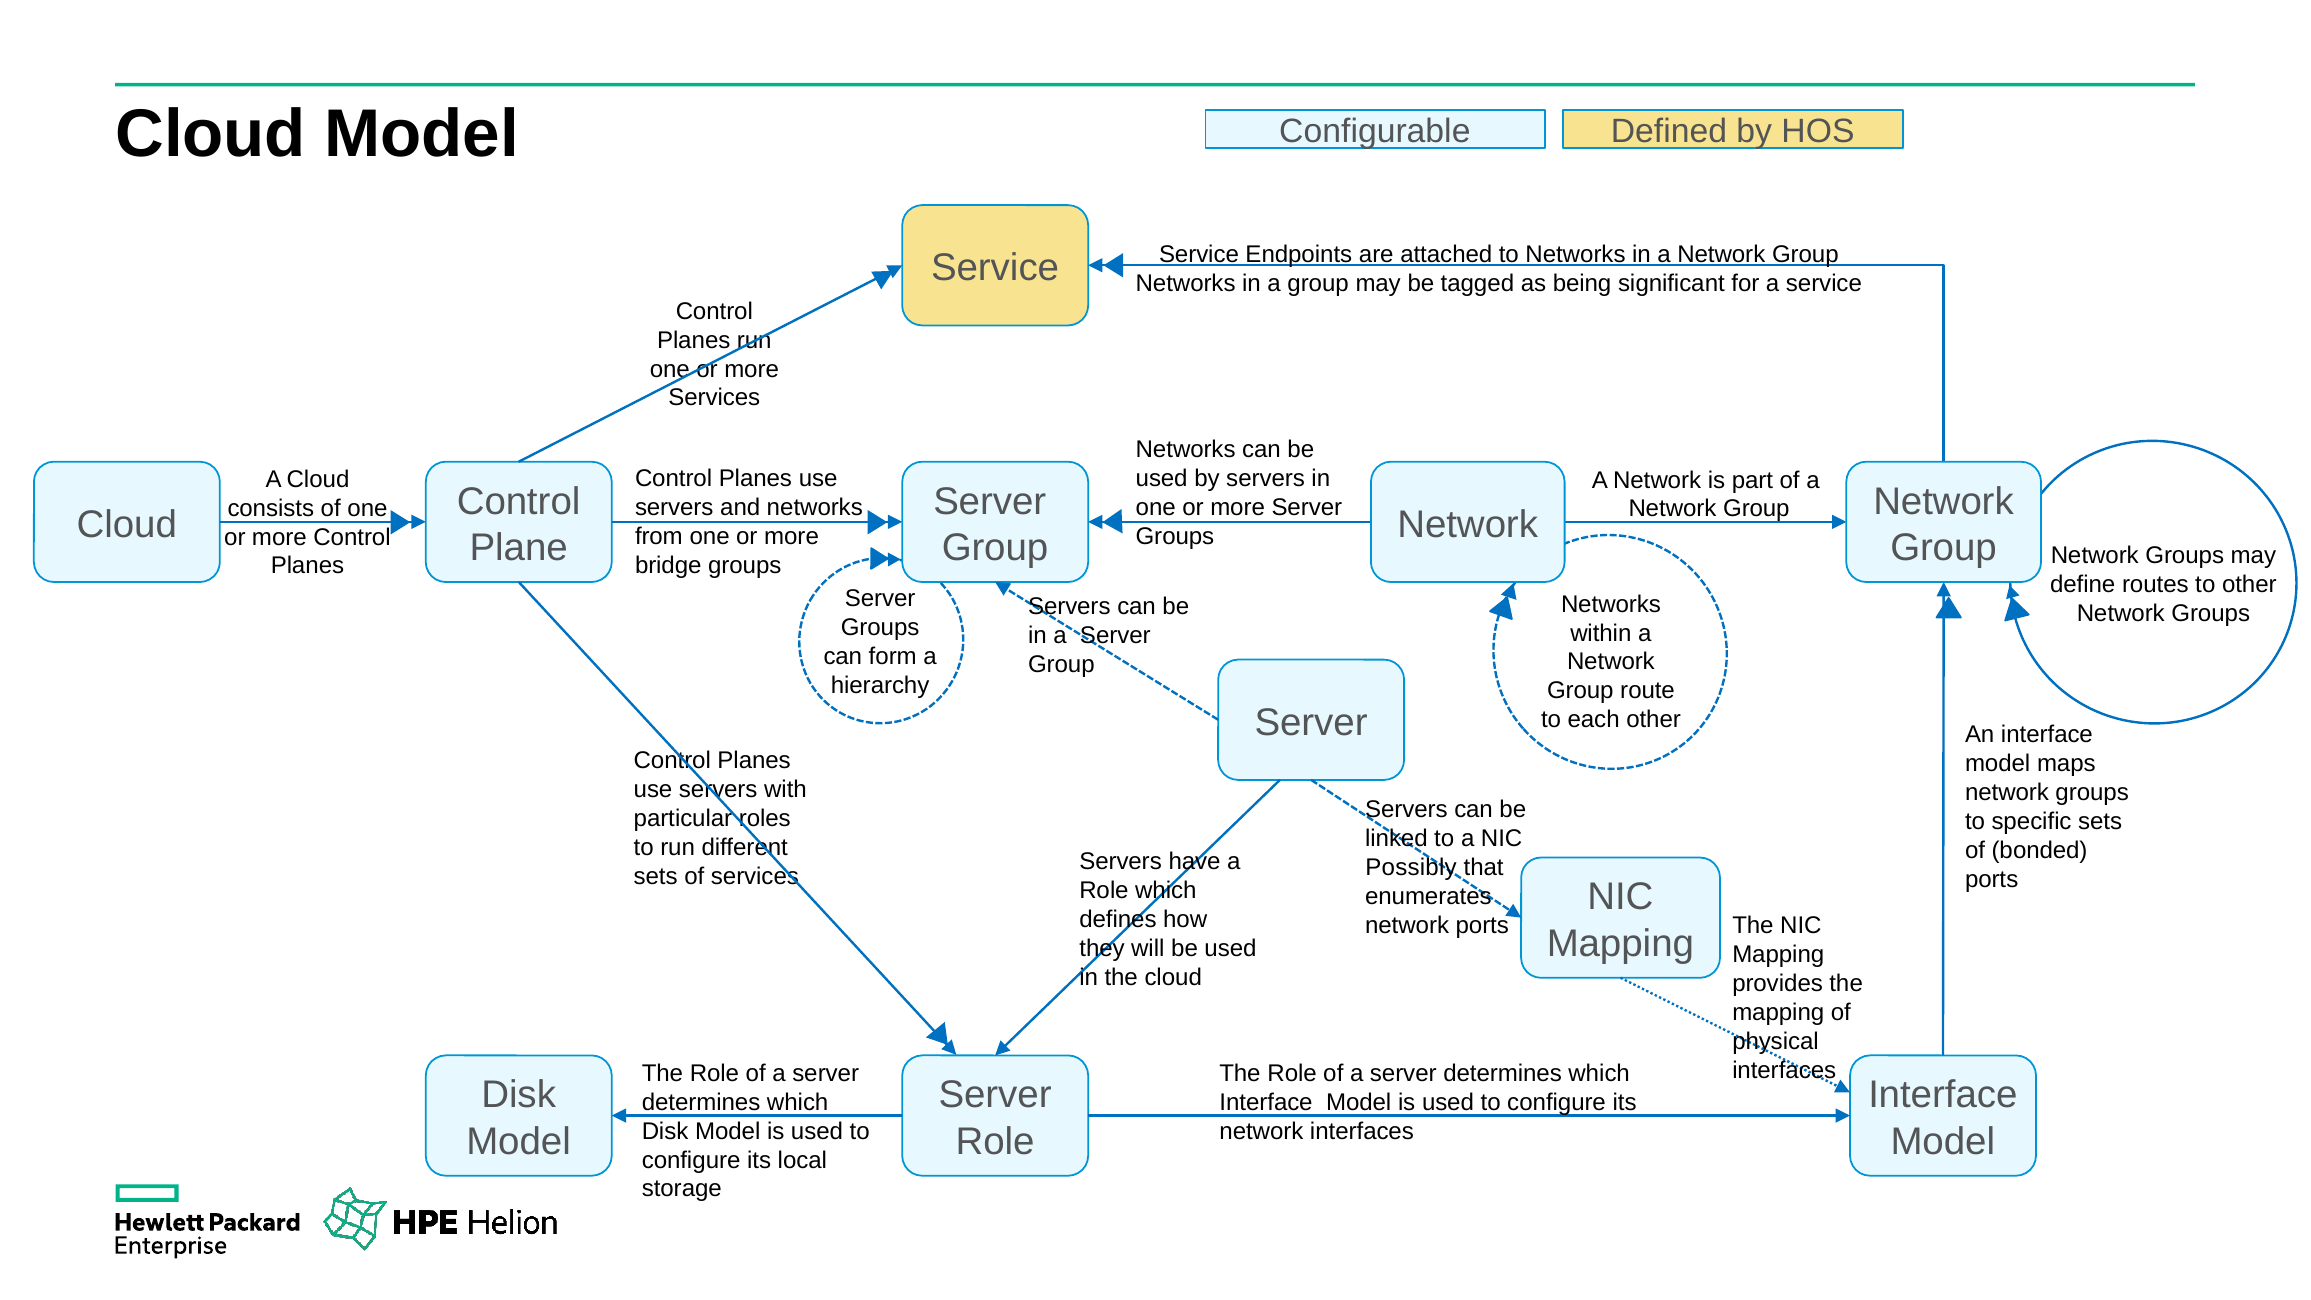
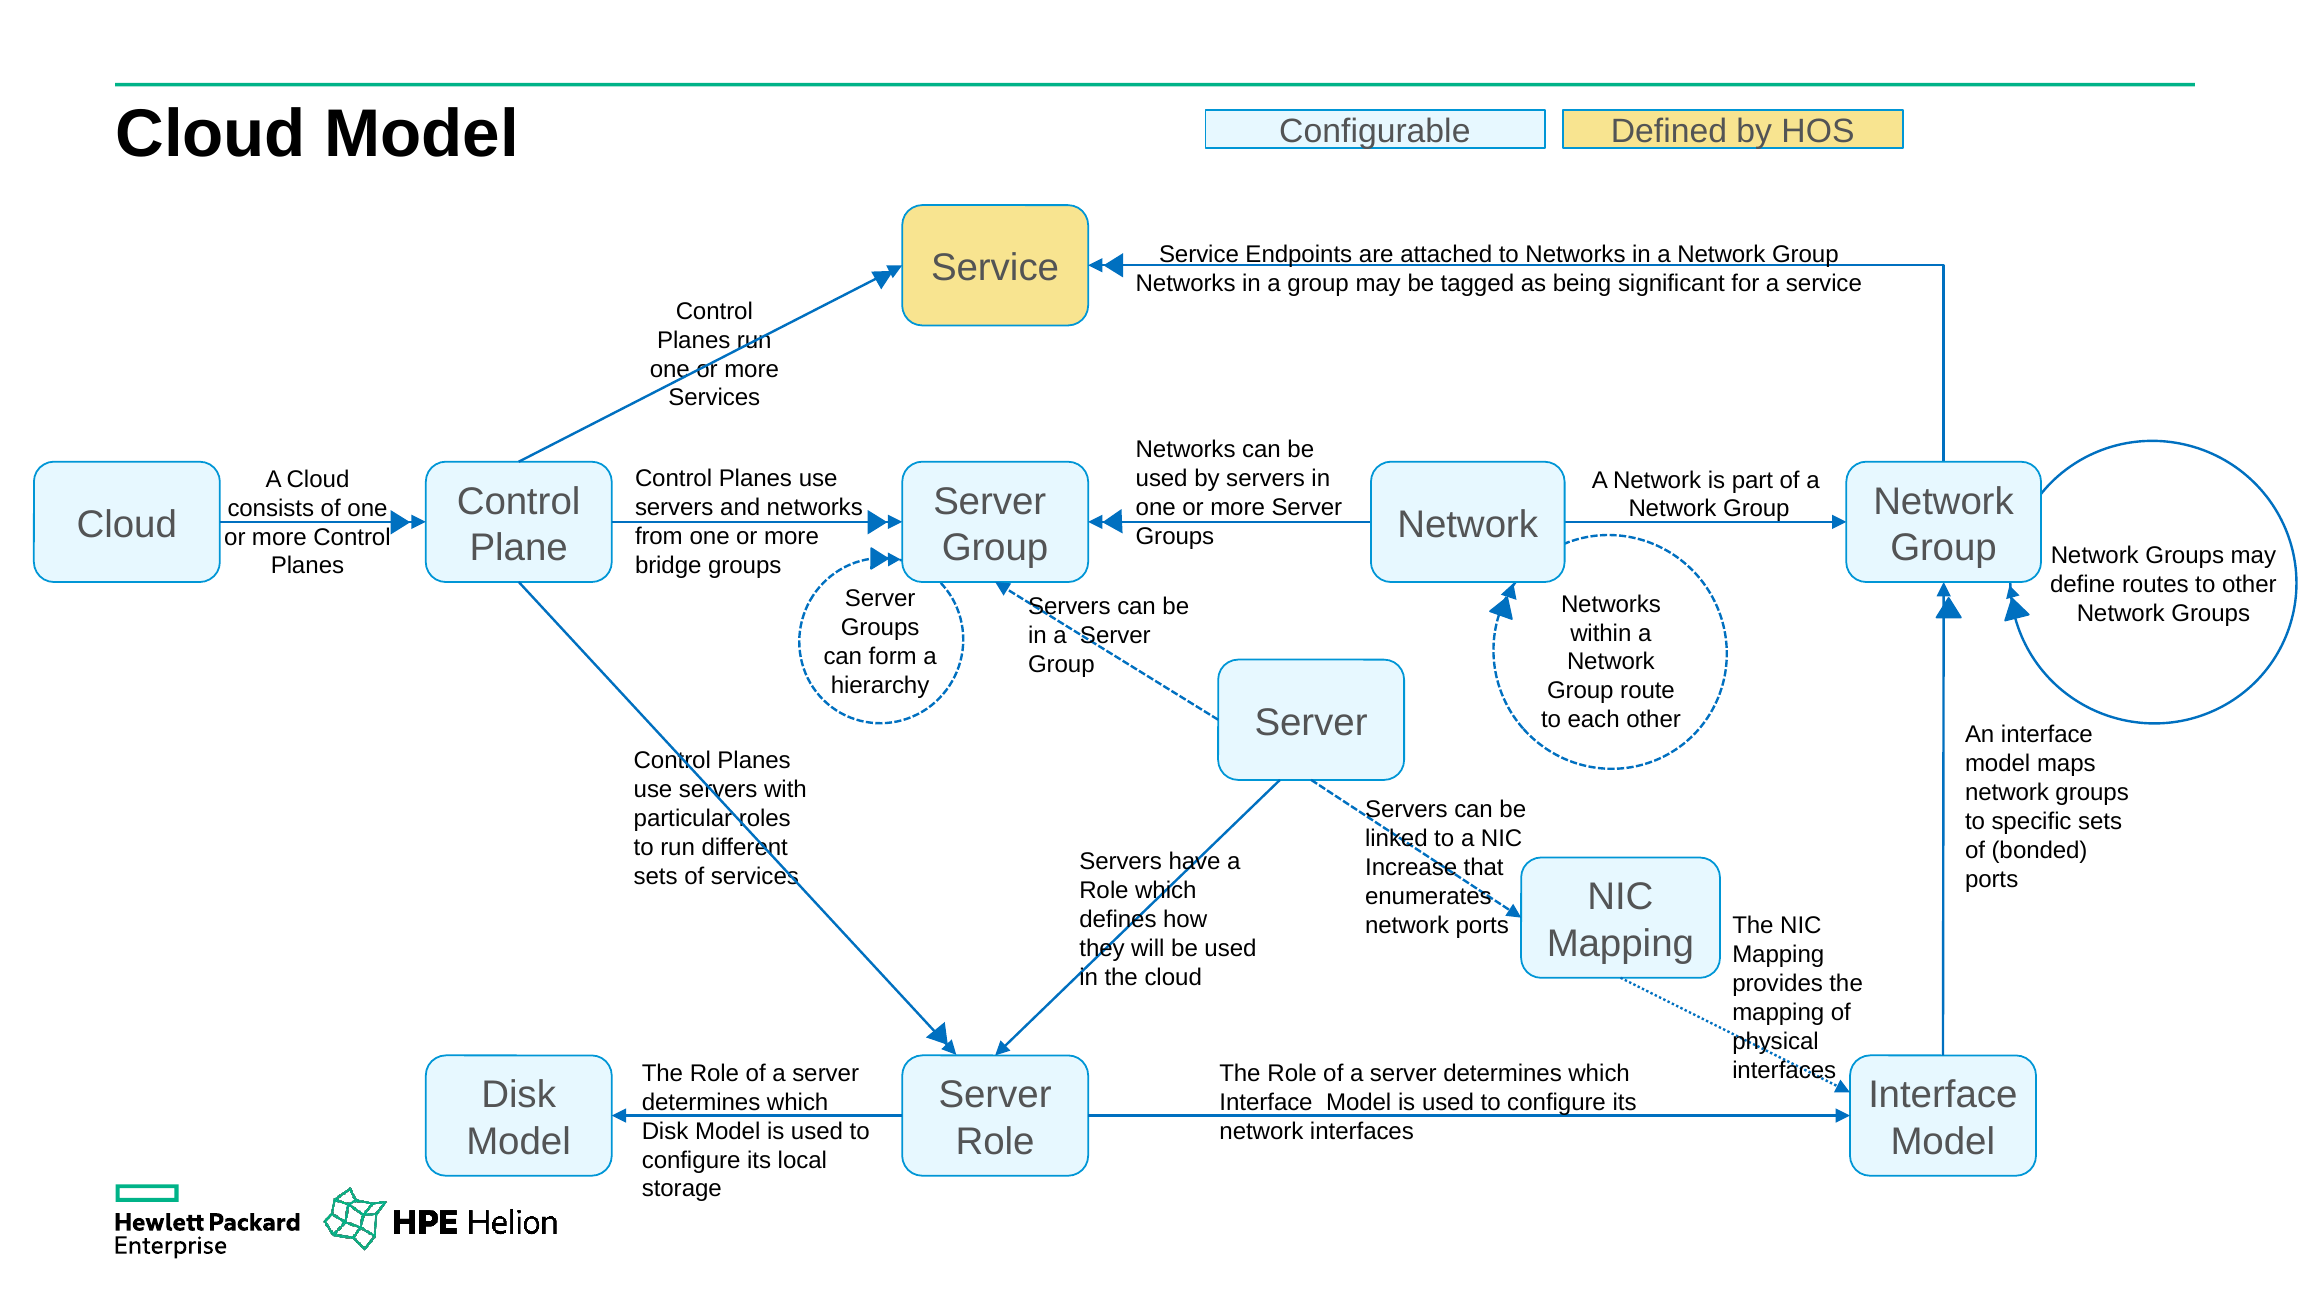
Possibly: Possibly -> Increase (1411, 867)
